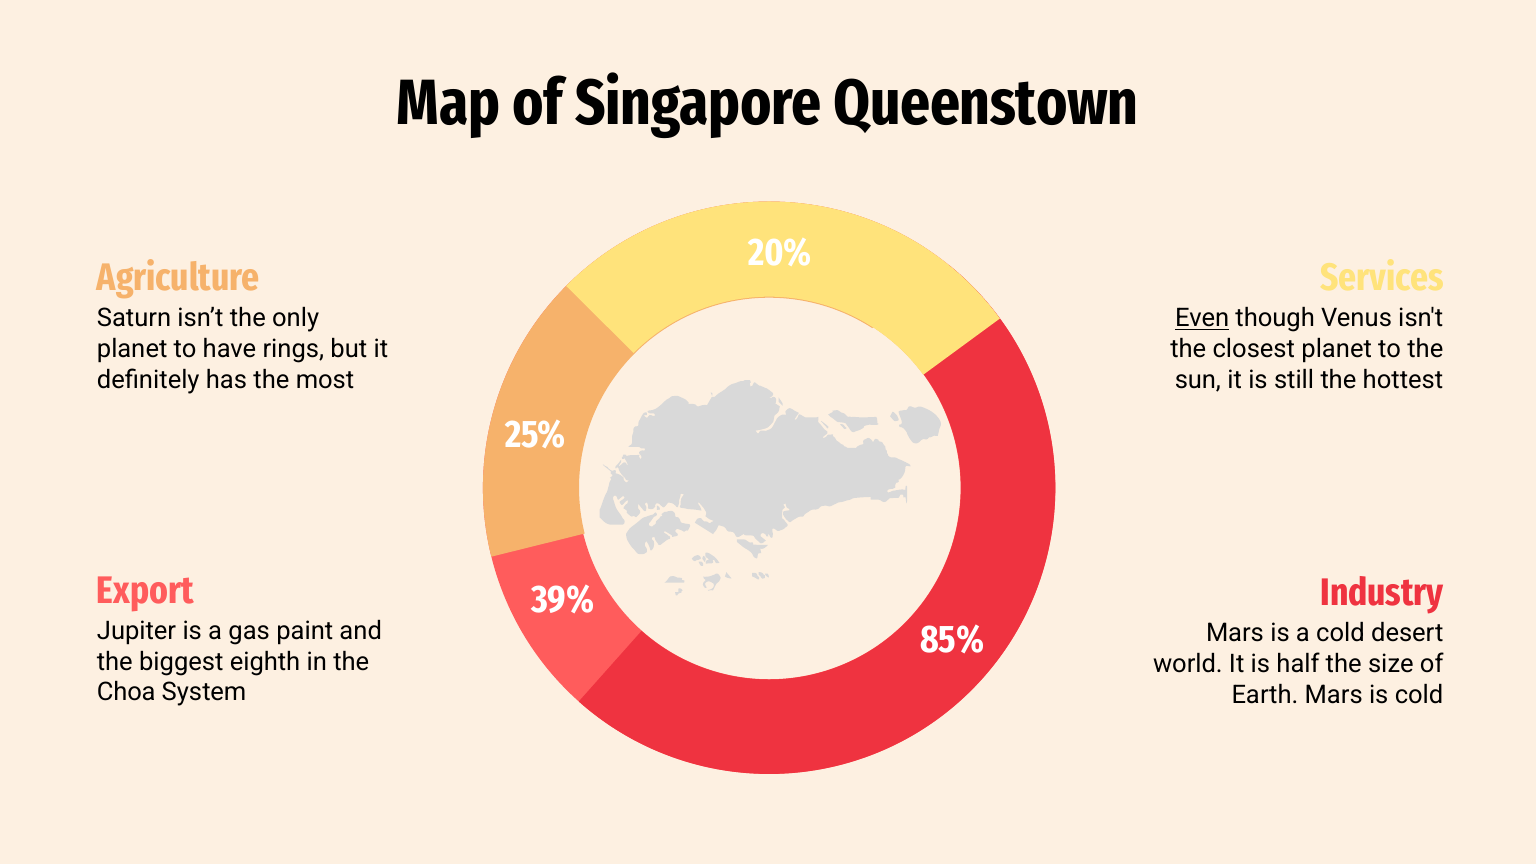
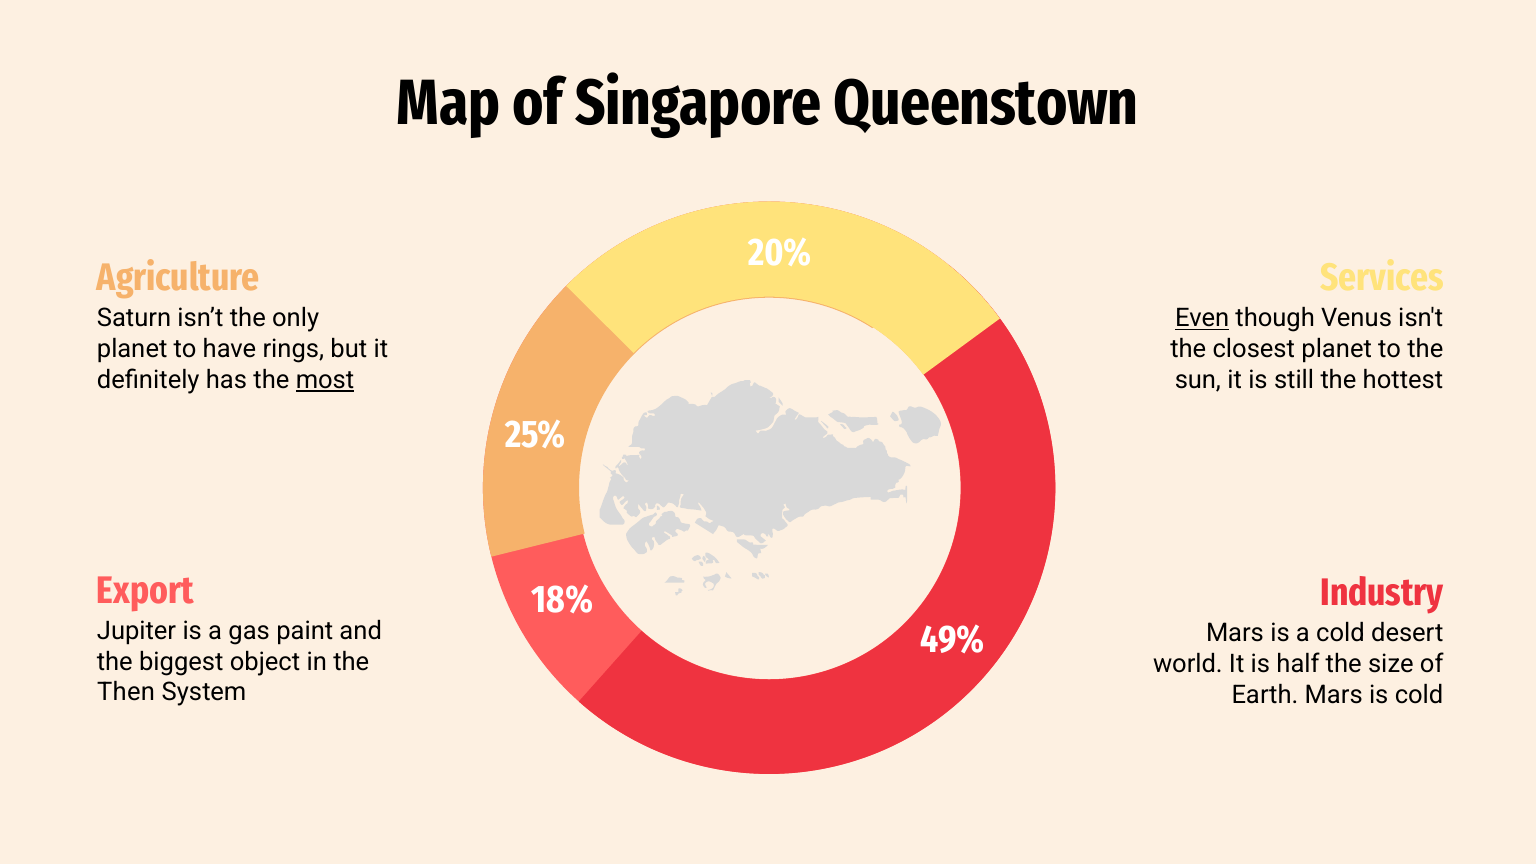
most underline: none -> present (325, 380)
39%: 39% -> 18% (563, 599)
85%: 85% -> 49% (952, 640)
eighth: eighth -> object (265, 662)
Choa: Choa -> Then (126, 693)
